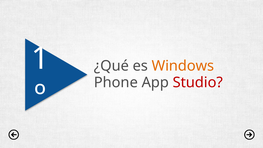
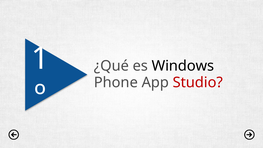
Windows colour: orange -> black (183, 66)
